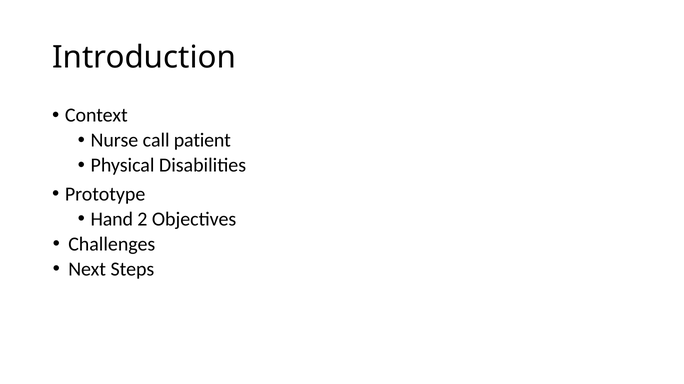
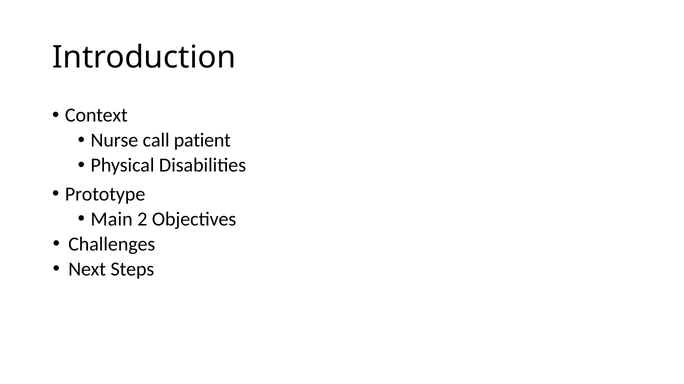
Hand: Hand -> Main (112, 219)
